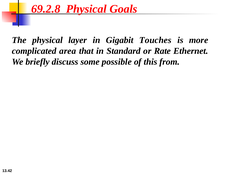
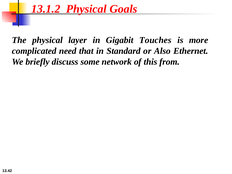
69.2.8: 69.2.8 -> 13.1.2 (46, 9)
area: area -> need (68, 51)
Rate: Rate -> Also (162, 51)
possible: possible -> network (117, 62)
